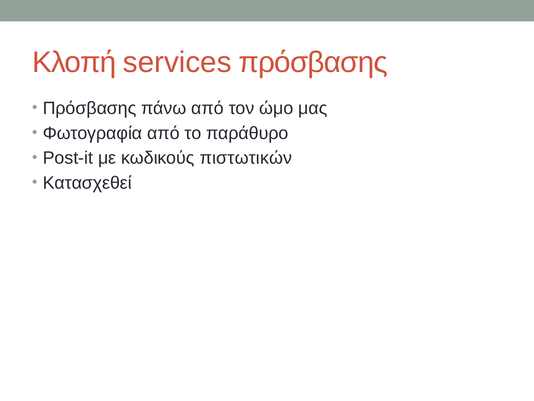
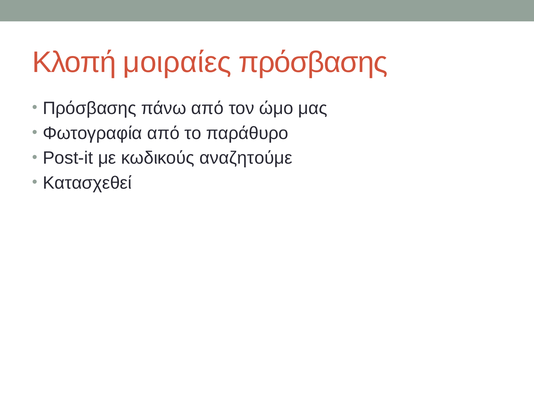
services: services -> μοιραίες (177, 62)
πιστωτικών: πιστωτικών -> αναζητούμε (246, 158)
